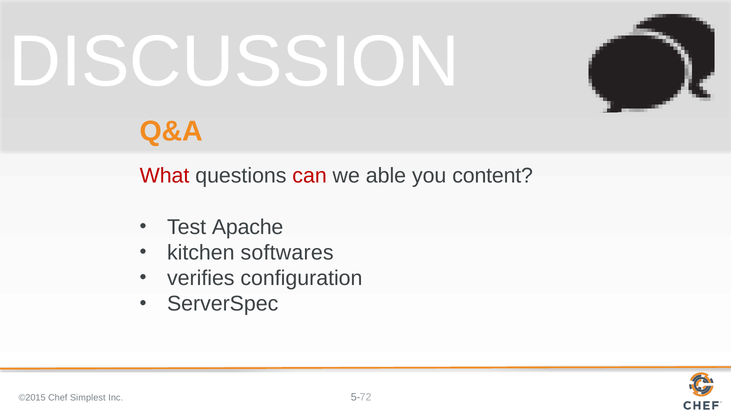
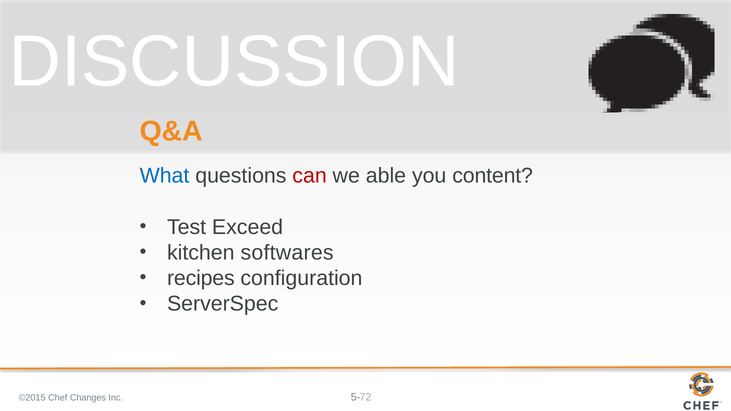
What colour: red -> blue (165, 176)
Apache: Apache -> Exceed (248, 227)
verifies: verifies -> recipes (201, 278)
Simplest: Simplest -> Changes (88, 398)
